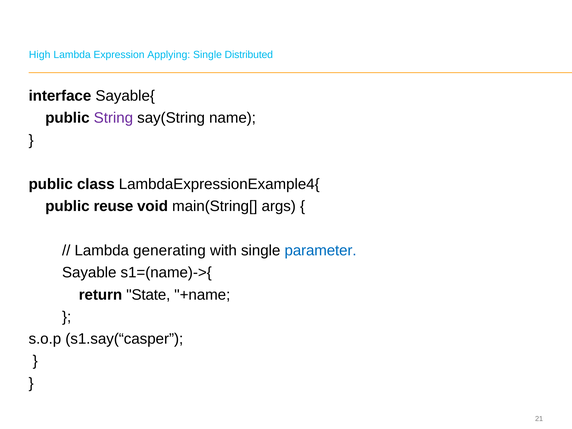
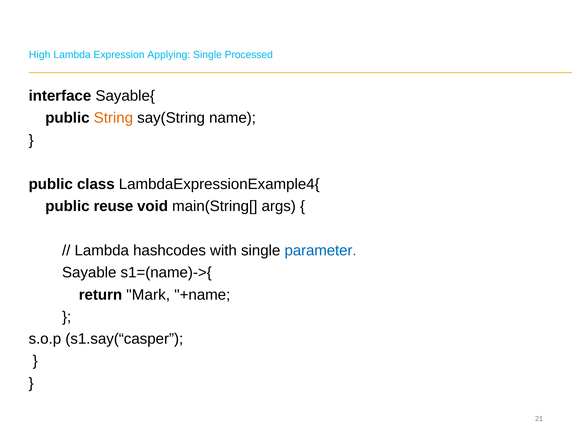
Distributed: Distributed -> Processed (249, 55)
String colour: purple -> orange (113, 118)
generating: generating -> hashcodes (170, 251)
State: State -> Mark (148, 295)
